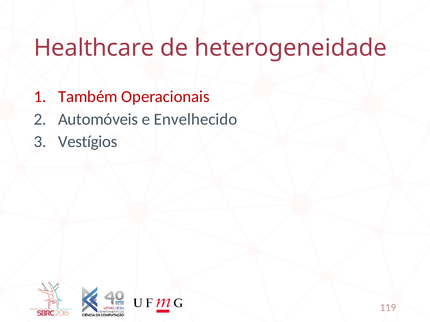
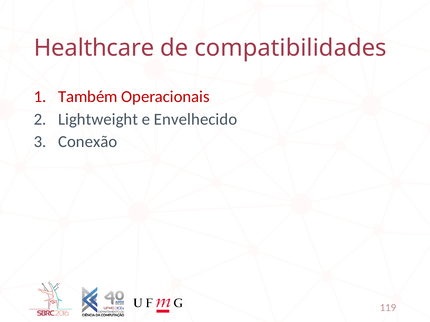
heterogeneidade: heterogeneidade -> compatibilidades (291, 48)
Automóveis: Automóveis -> Lightweight (98, 119)
Vestígios: Vestígios -> Conexão (88, 142)
